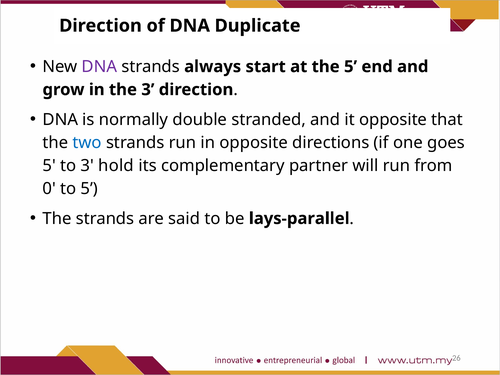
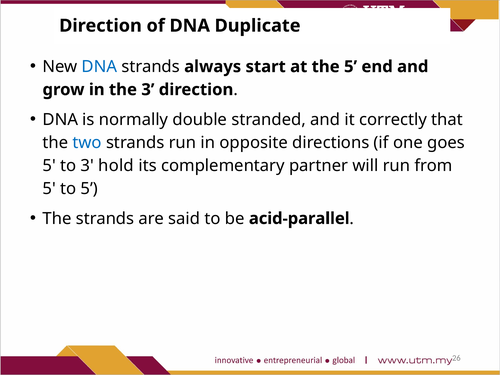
DNA colour: purple -> blue (99, 67)
it opposite: opposite -> correctly (393, 120)
0: 0 -> 5 (49, 189)
lays-parallel: lays-parallel -> acid-parallel (299, 219)
